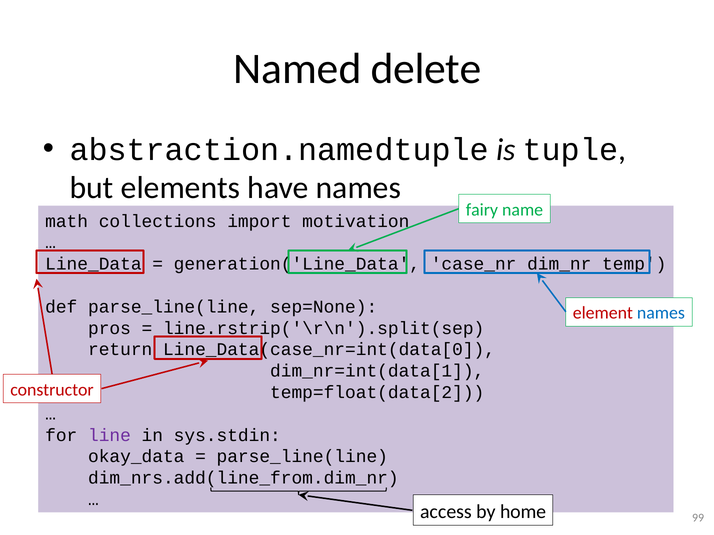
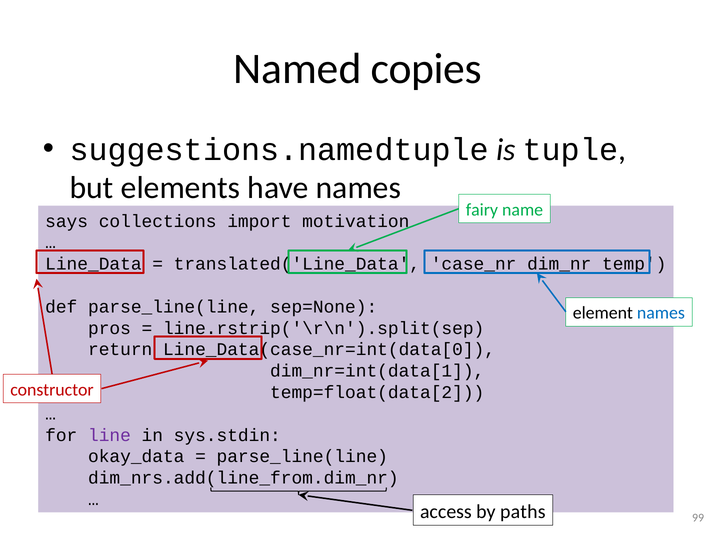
delete: delete -> copies (426, 69)
abstraction.namedtuple: abstraction.namedtuple -> suggestions.namedtuple (279, 150)
math: math -> says (67, 221)
generation('Line_Data: generation('Line_Data -> translated('Line_Data (297, 264)
element colour: red -> black (603, 313)
home: home -> paths (523, 512)
